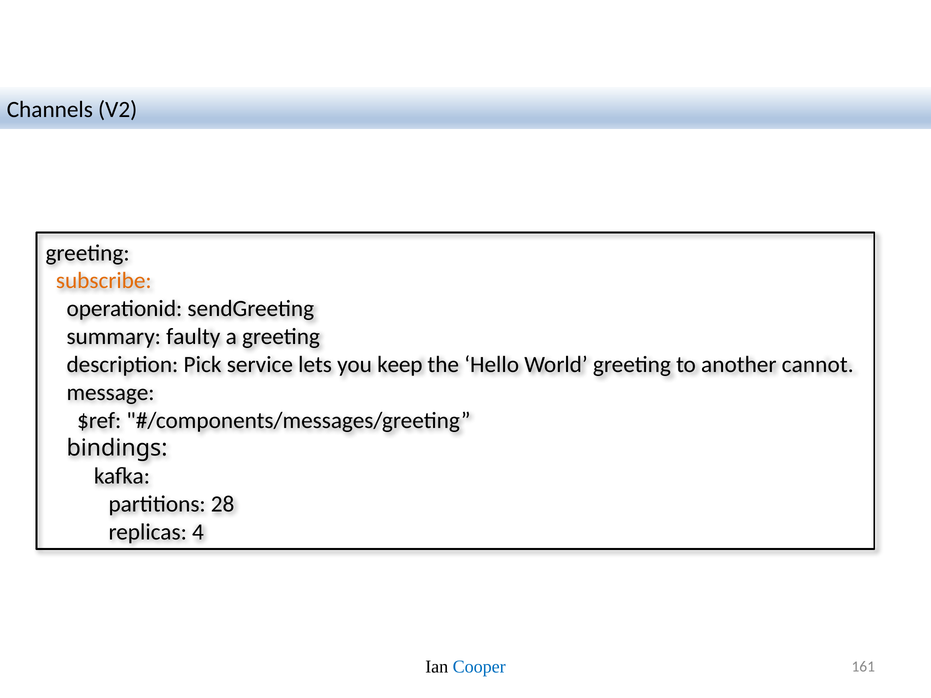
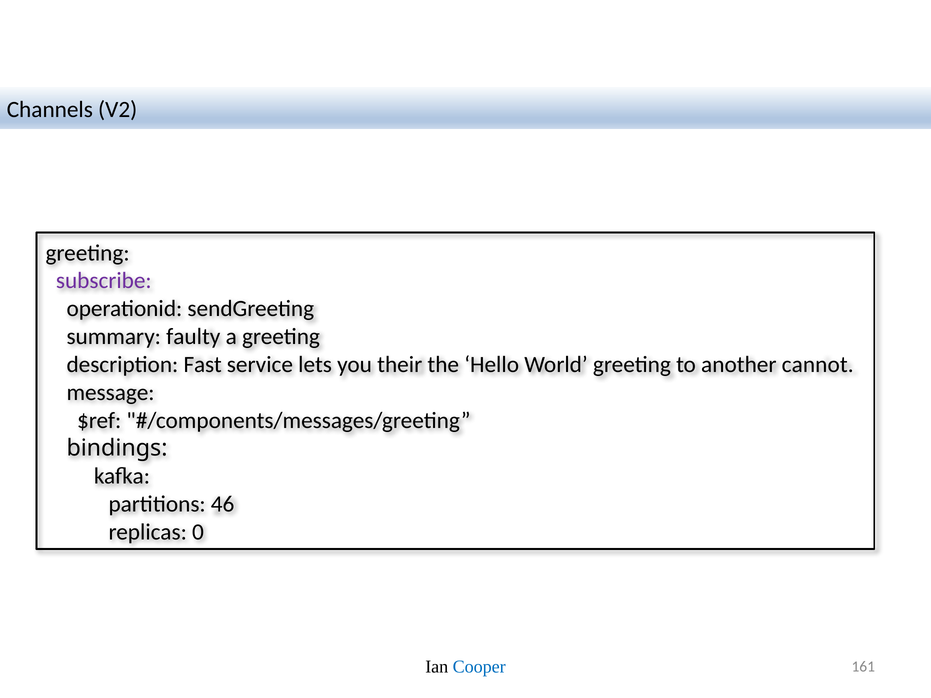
subscribe colour: orange -> purple (104, 281)
Pick: Pick -> Fast (203, 365)
keep: keep -> their (400, 365)
28: 28 -> 46 (223, 504)
4: 4 -> 0 (198, 532)
